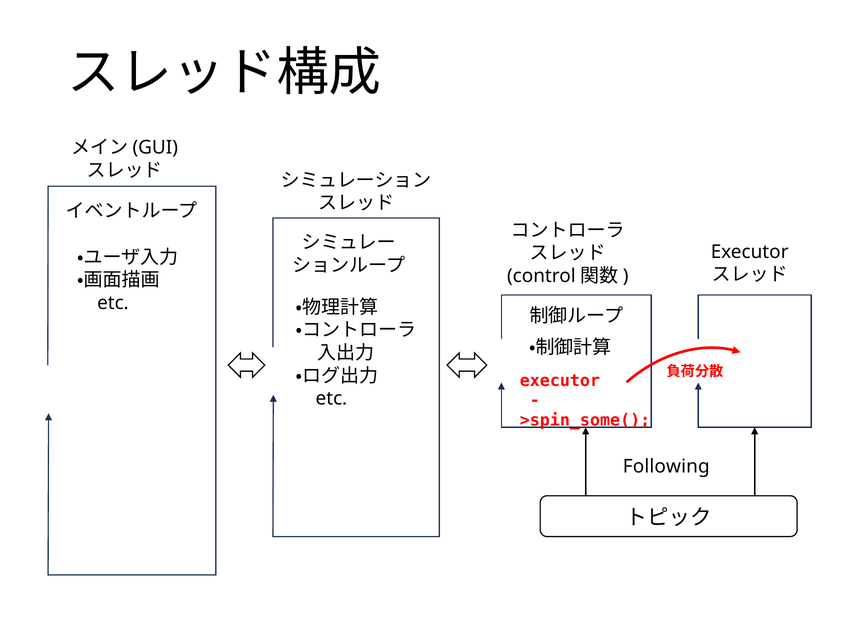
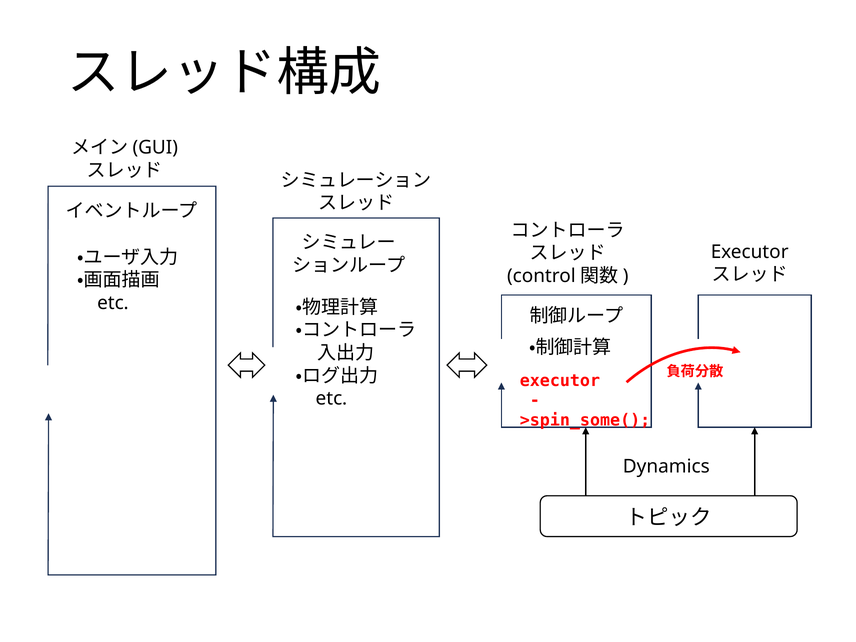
Following: Following -> Dynamics (666, 466)
